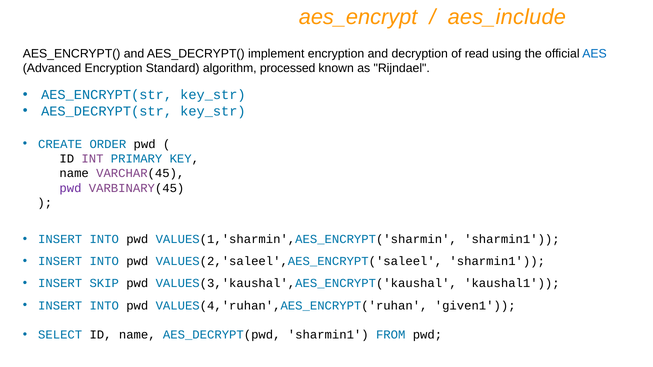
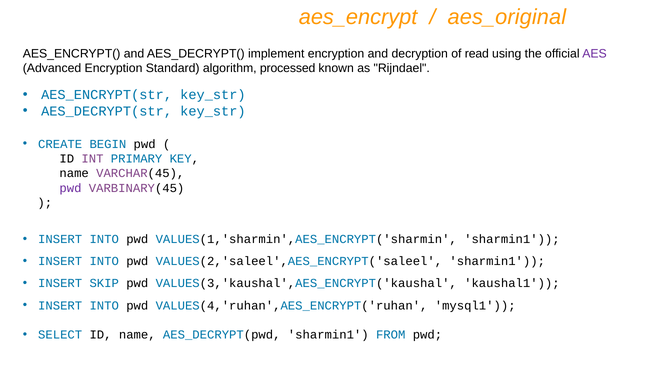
aes_include: aes_include -> aes_original (507, 17)
AES colour: blue -> purple (595, 54)
ORDER: ORDER -> BEGIN (108, 144)
given1: given1 -> mysql1 (475, 306)
